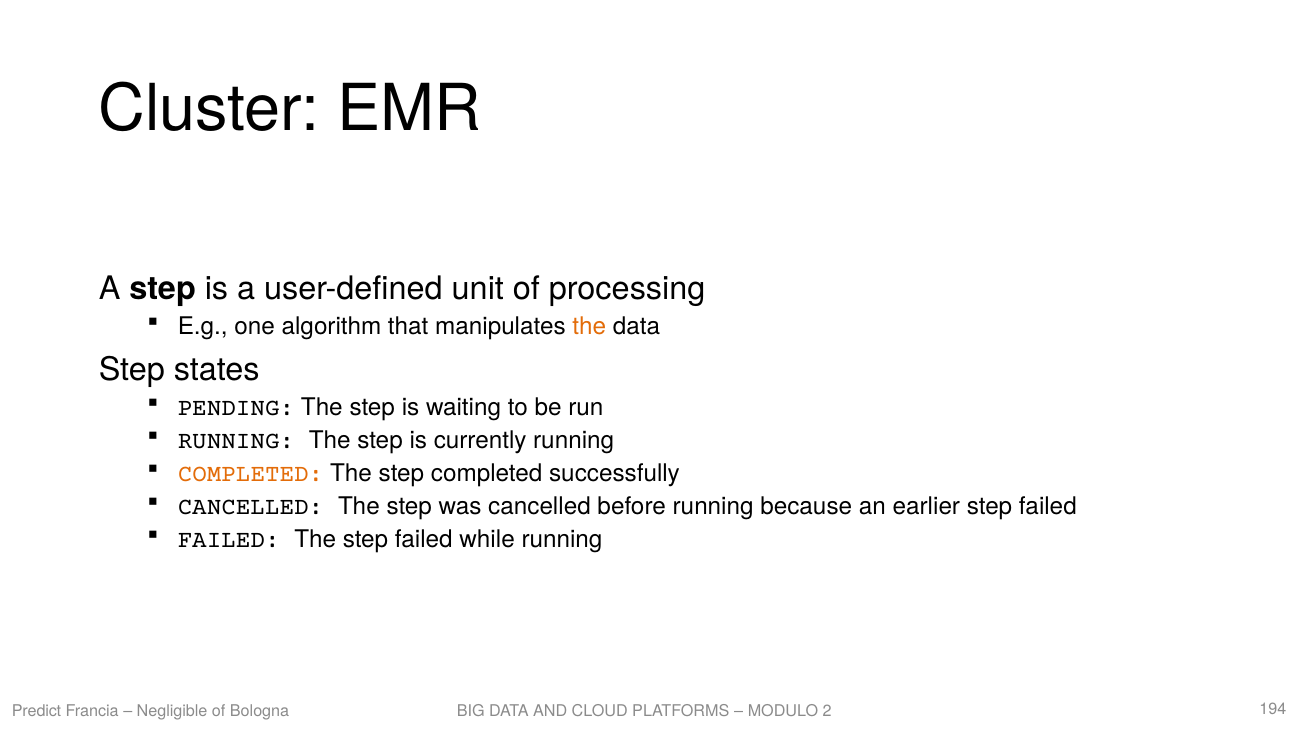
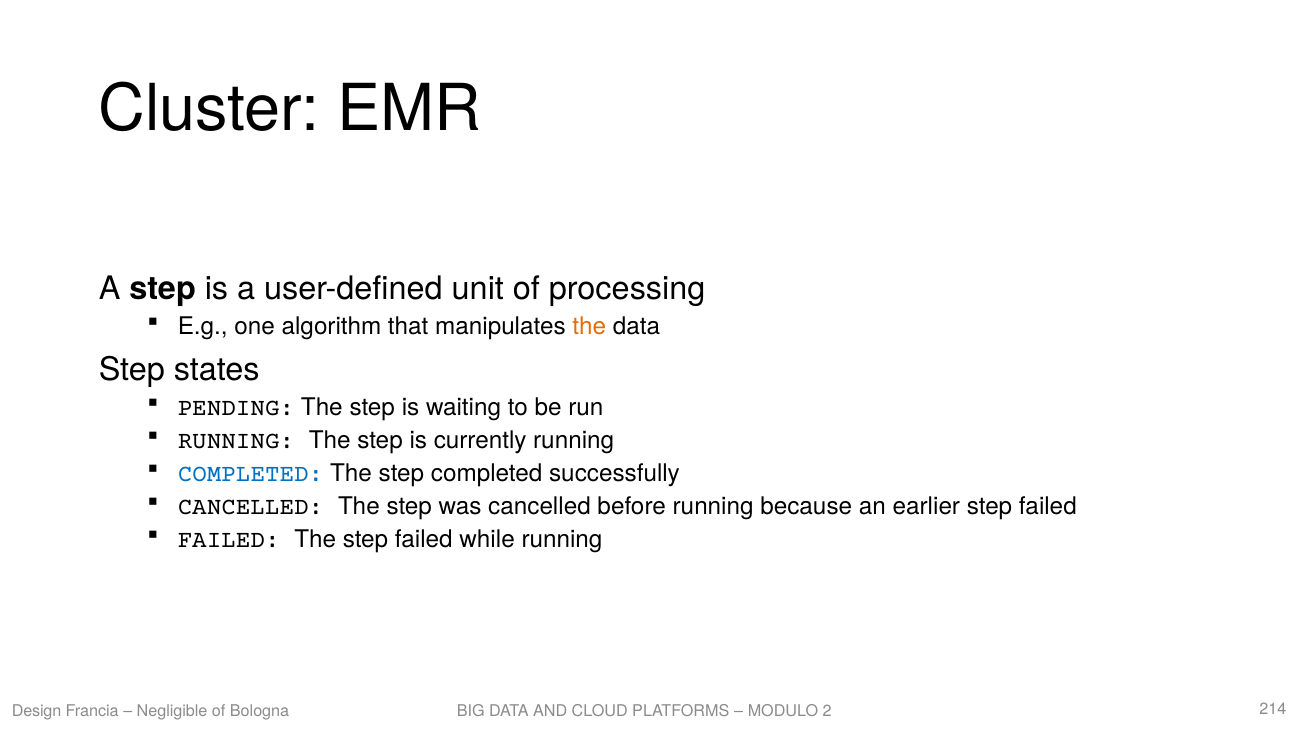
COMPLETED colour: orange -> blue (251, 473)
Predict: Predict -> Design (37, 711)
194: 194 -> 214 (1273, 709)
